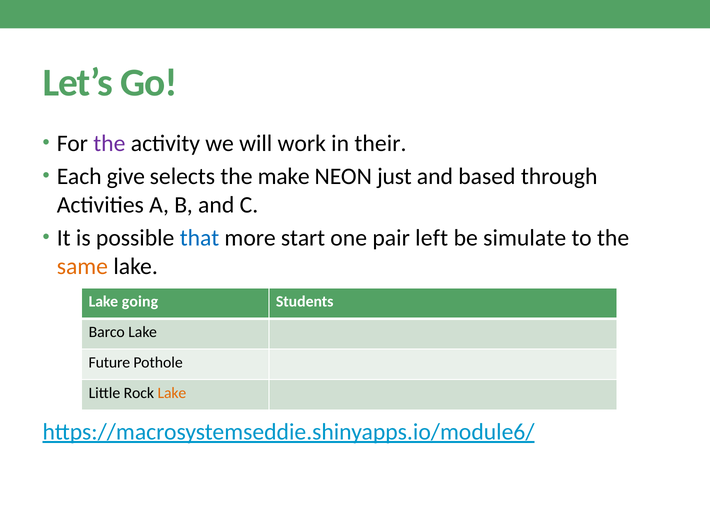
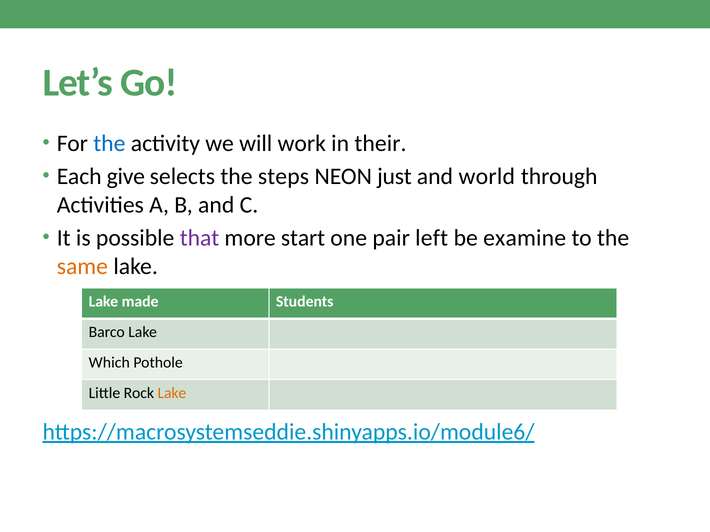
the colour: purple -> blue (109, 144)
make: make -> steps (283, 177)
based: based -> world (487, 177)
that colour: blue -> purple (199, 238)
simulate: simulate -> examine (525, 238)
going: going -> made (140, 302)
Future: Future -> Which (109, 363)
